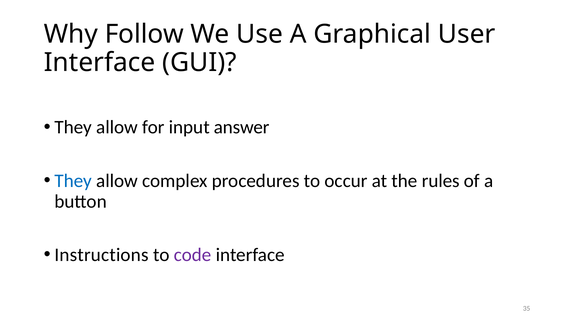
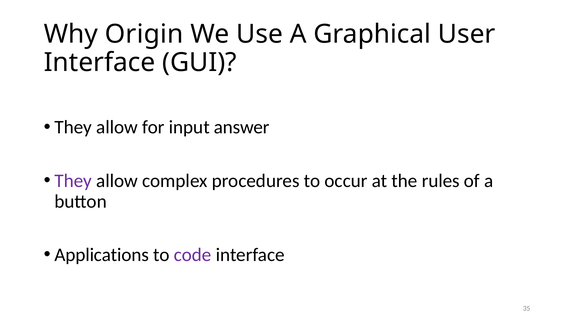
Follow: Follow -> Origin (144, 34)
They colour: blue -> purple (73, 181)
Instructions: Instructions -> Applications (102, 255)
